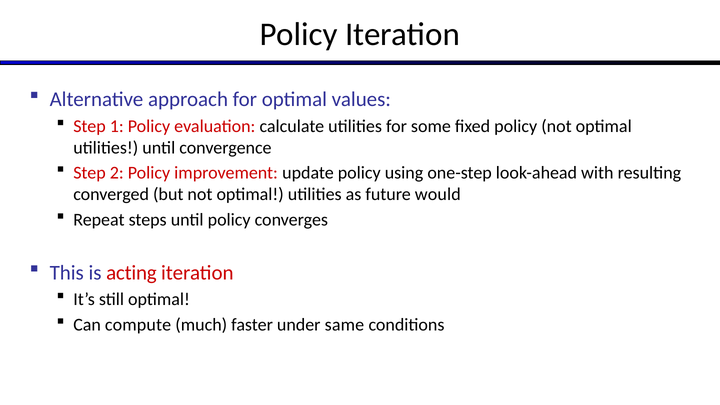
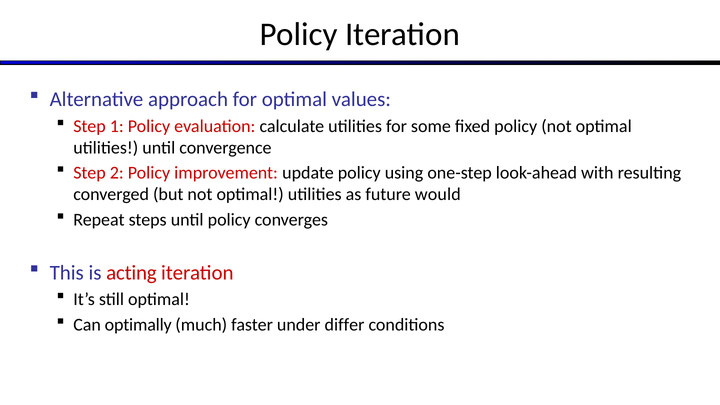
compute: compute -> optimally (138, 325)
same: same -> differ (345, 325)
